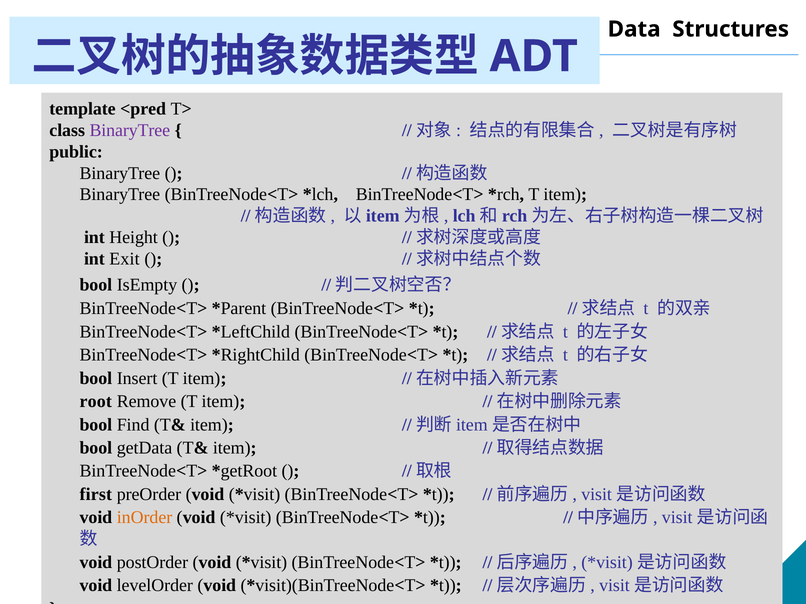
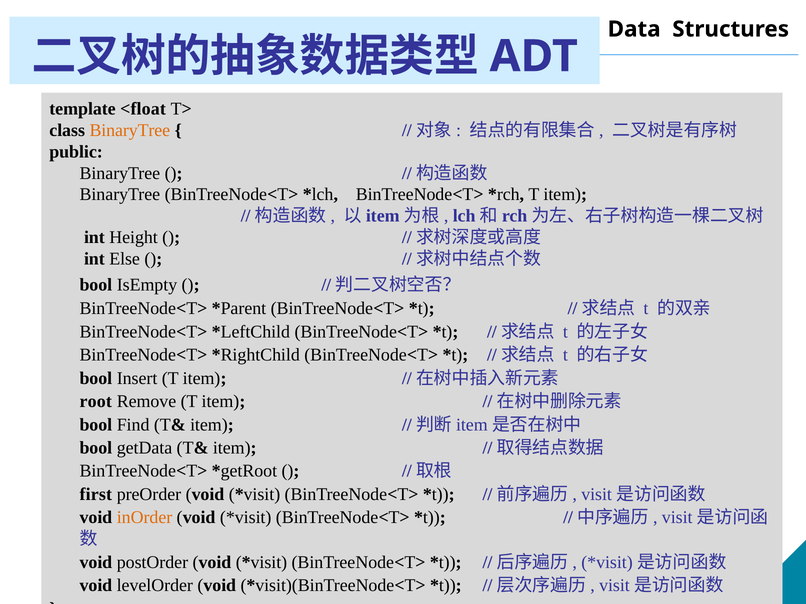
<pred: <pred -> <float (143, 109)
BinaryTree colour: purple -> orange (130, 130)
Exit: Exit -> Else (125, 259)
